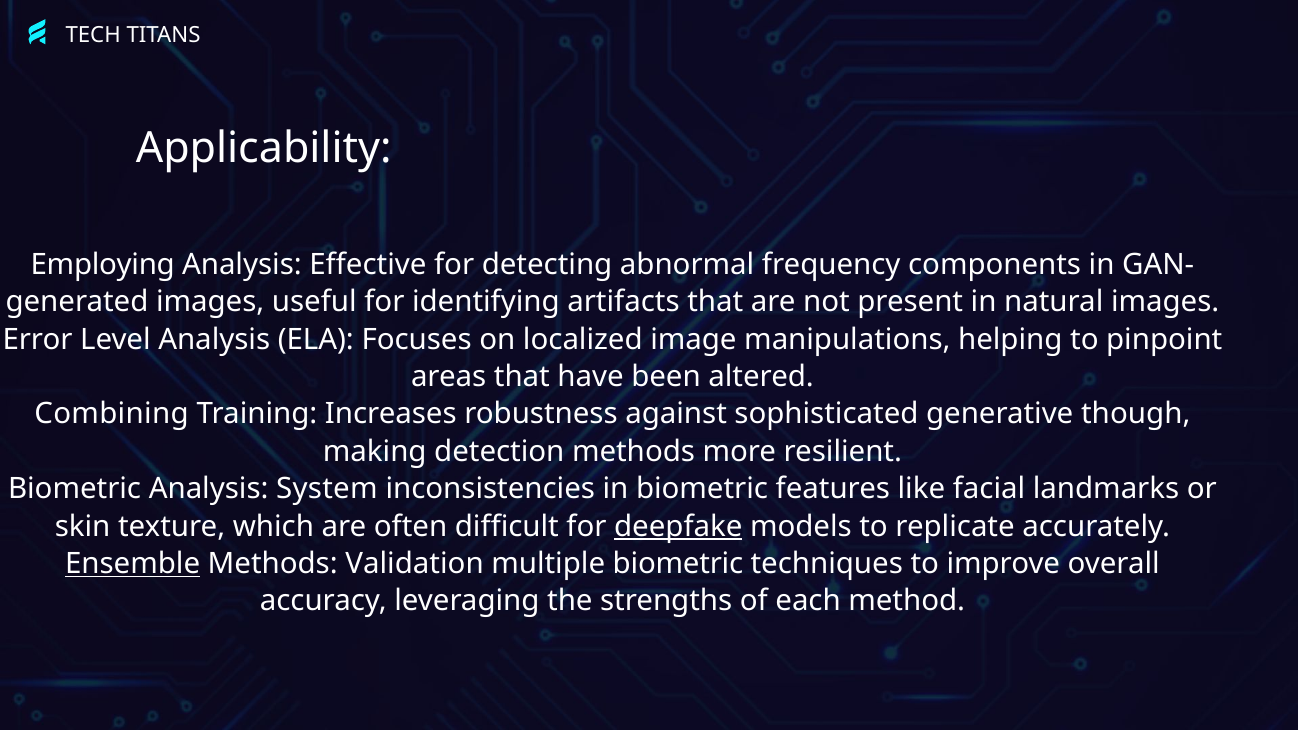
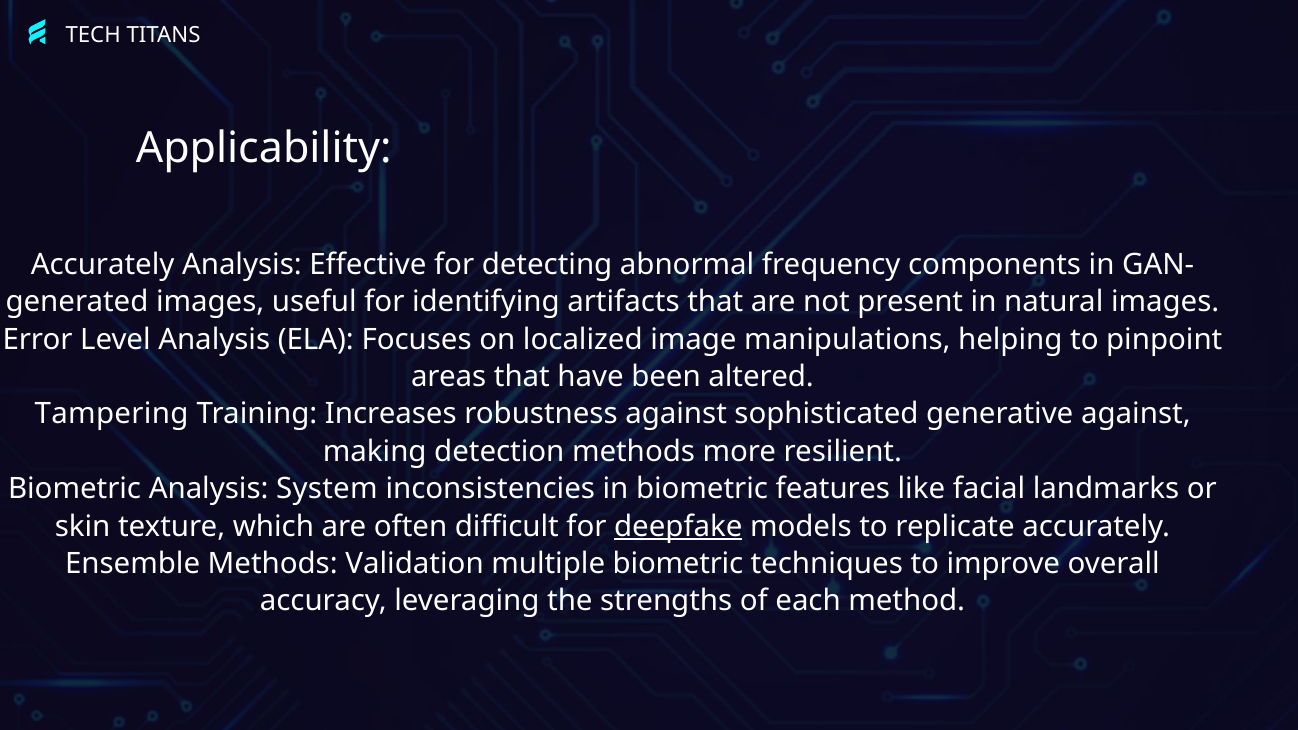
Employing: Employing -> Accurately (103, 265)
Combining: Combining -> Tampering (112, 414)
generative though: though -> against (1136, 414)
Ensemble underline: present -> none (133, 564)
